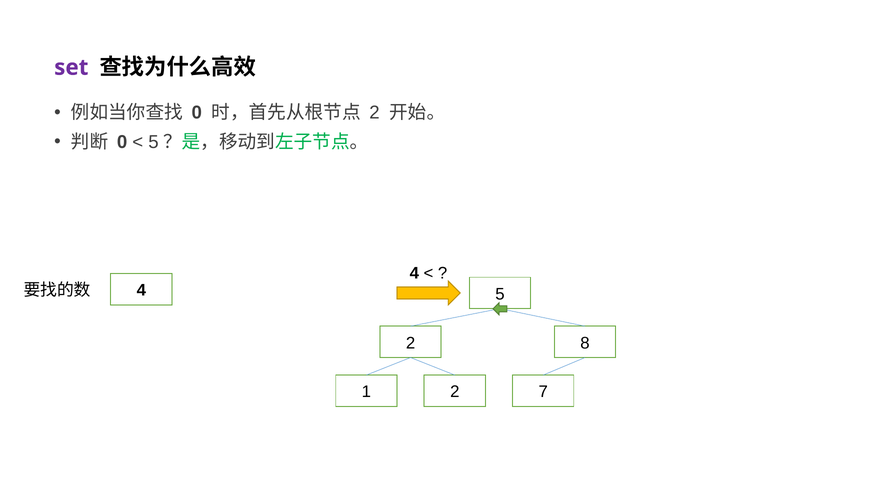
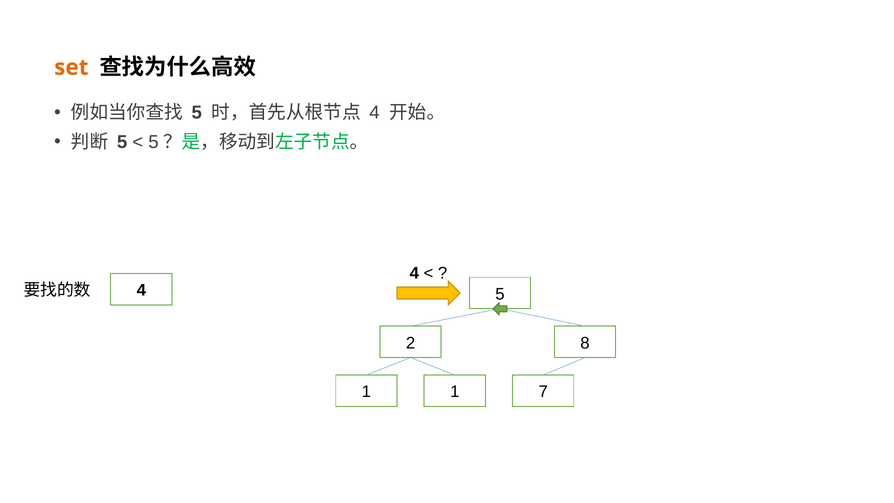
set colour: purple -> orange (71, 67)
0: 0 -> 5 (197, 113)
2: 2 -> 4 (374, 113)
0: 0 -> 5 (122, 142)
1 2: 2 -> 1 (455, 392)
